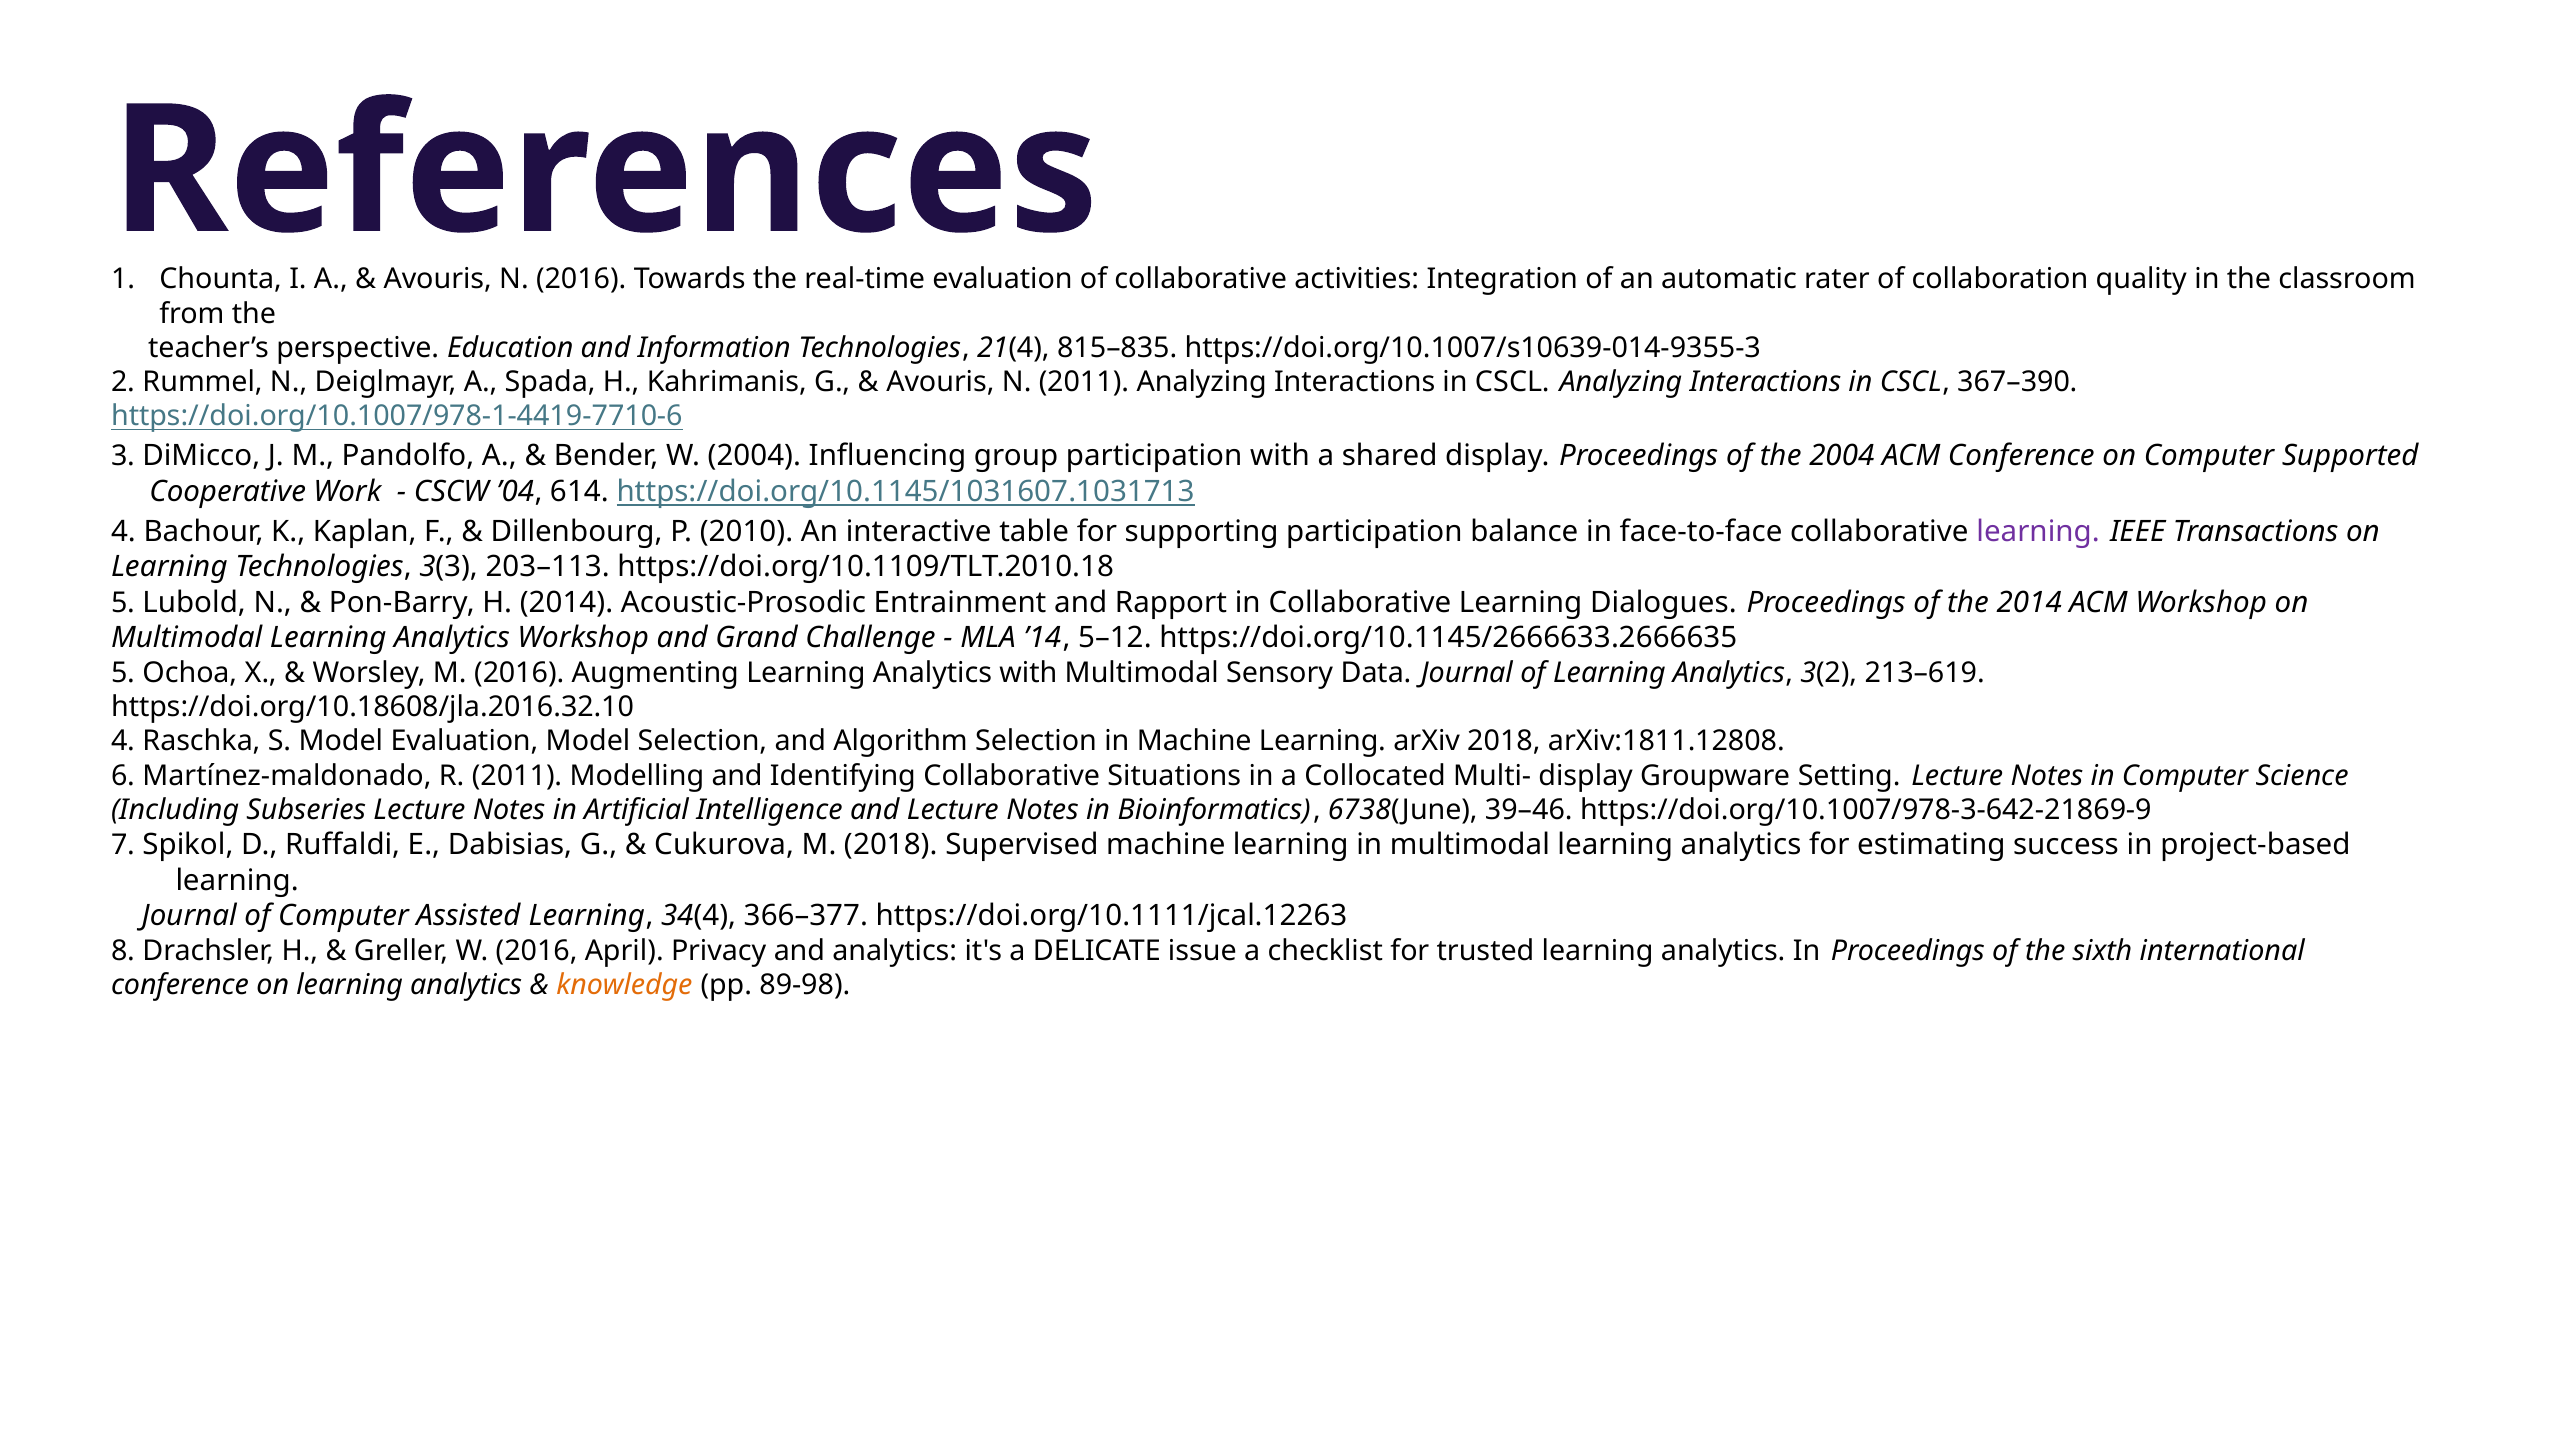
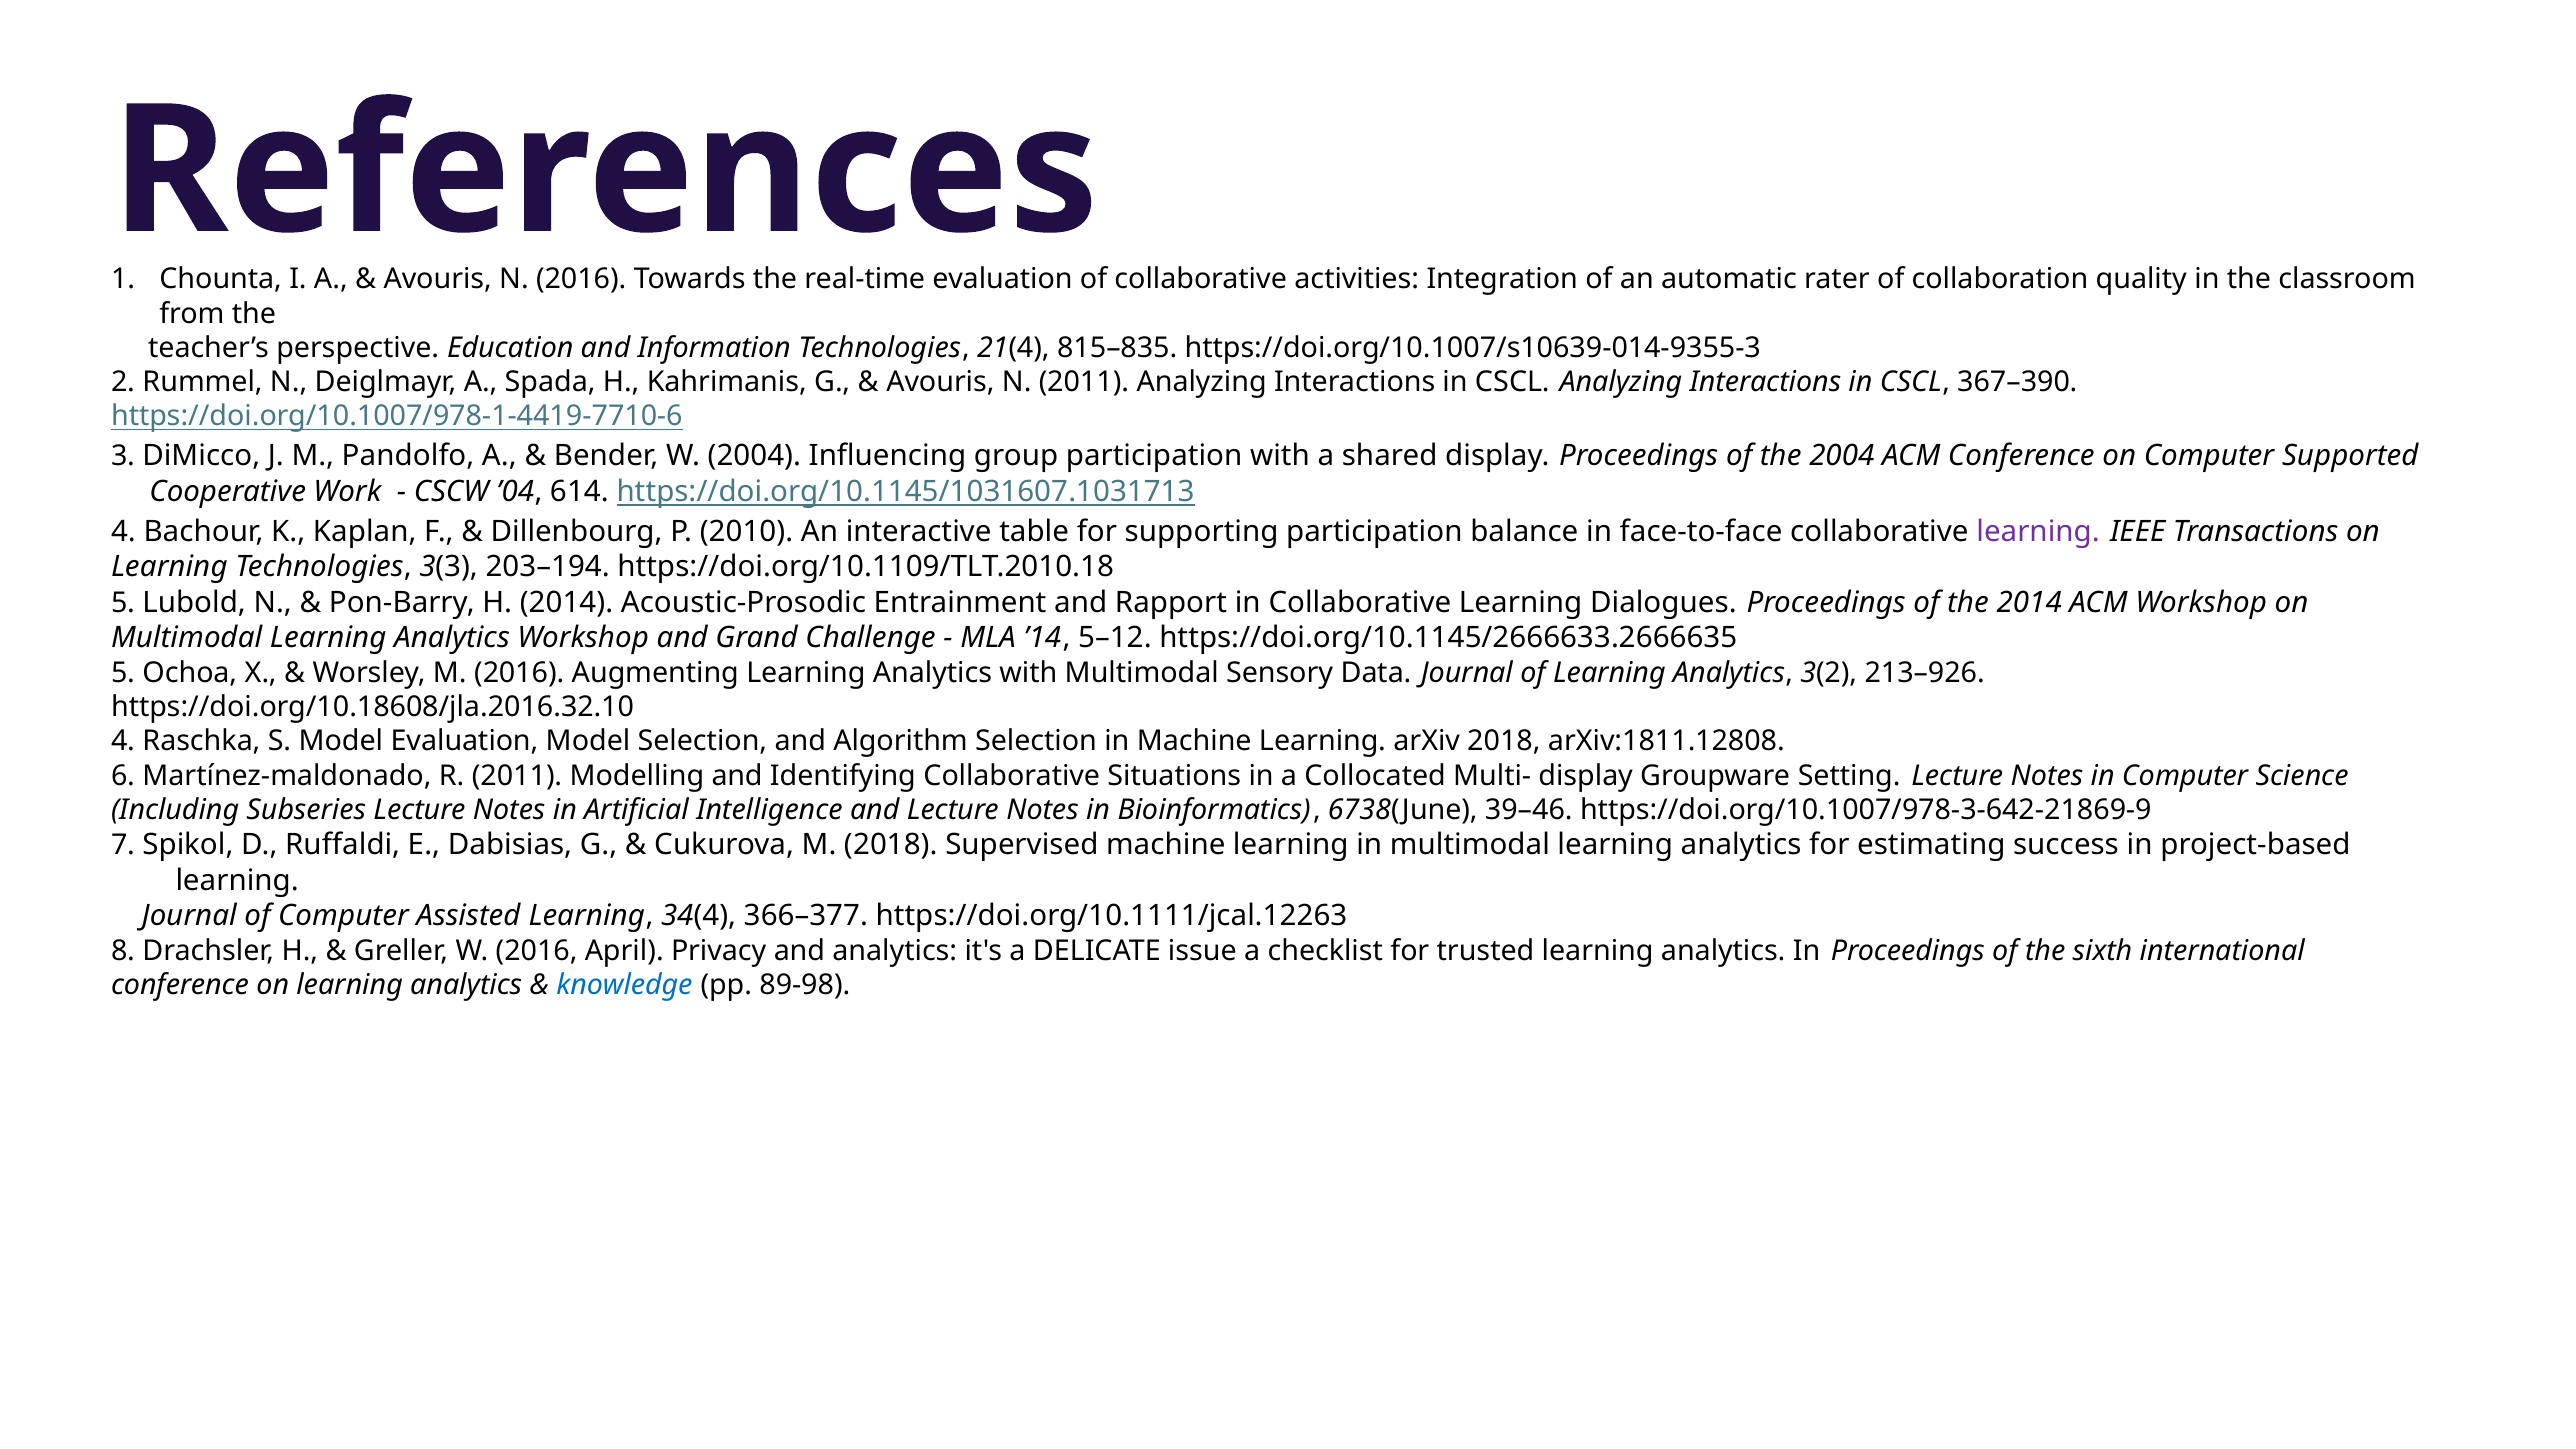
203–113: 203–113 -> 203–194 (548, 567)
213–619: 213–619 -> 213–926 (1925, 673)
knowledge colour: orange -> blue (624, 985)
